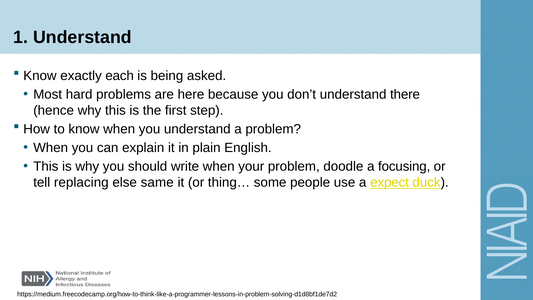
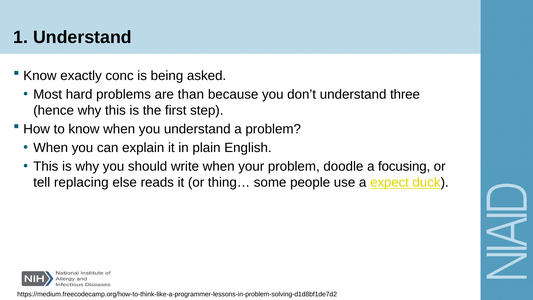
each: each -> conc (120, 76)
here: here -> than (191, 94)
there: there -> three (405, 94)
same: same -> reads (157, 182)
